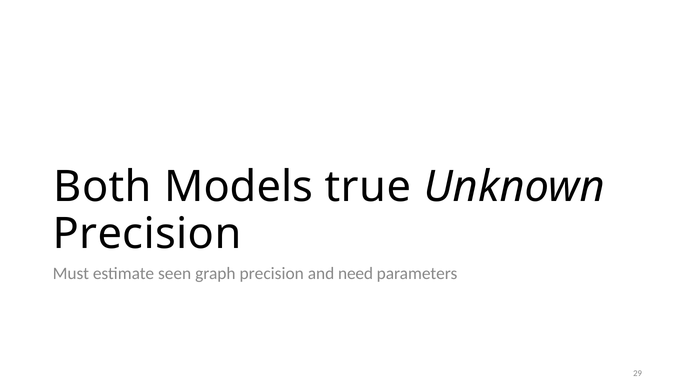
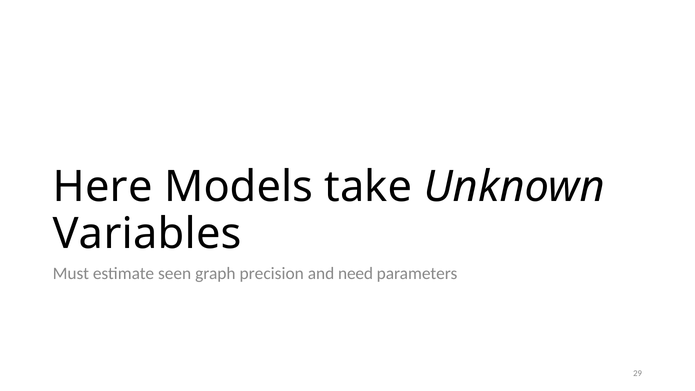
Both: Both -> Here (103, 187)
true: true -> take (368, 187)
Precision: Precision -> Variables (147, 234)
